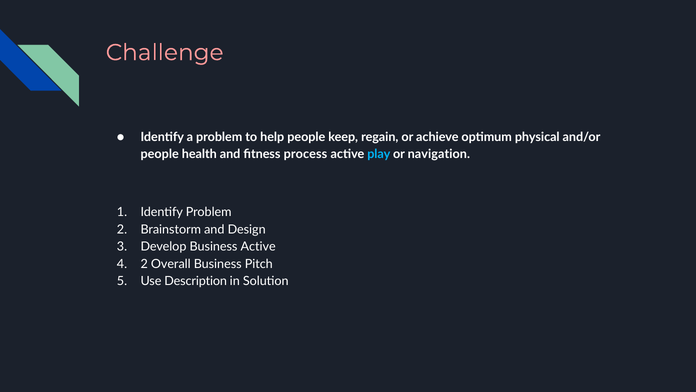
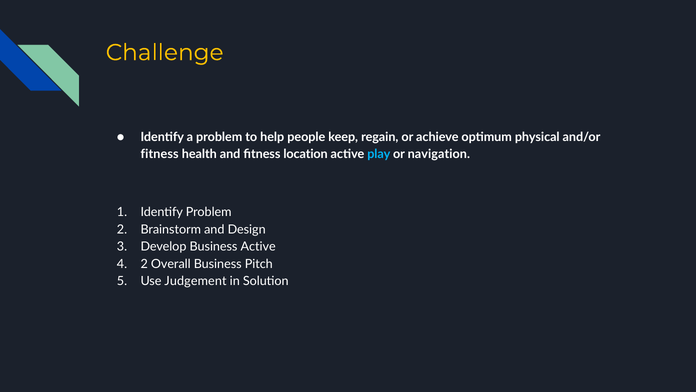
Challenge colour: pink -> yellow (165, 52)
people: people -> fitness (160, 154)
process: process -> location (306, 154)
Description: Description -> Judgement (196, 281)
